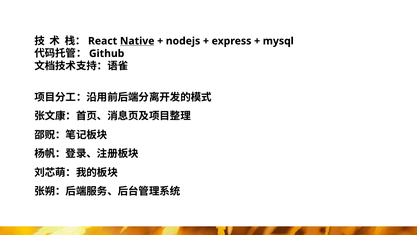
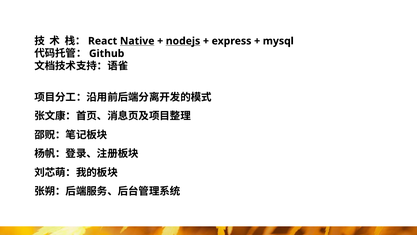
nodejs underline: none -> present (183, 41)
